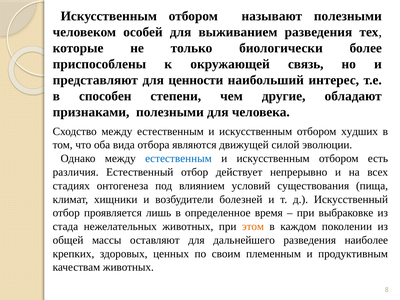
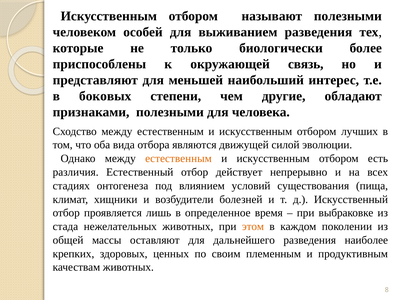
ценности: ценности -> меньшей (196, 80)
способен: способен -> боковых (105, 96)
худших: худших -> лучших (360, 132)
естественным colour: blue -> orange (178, 159)
